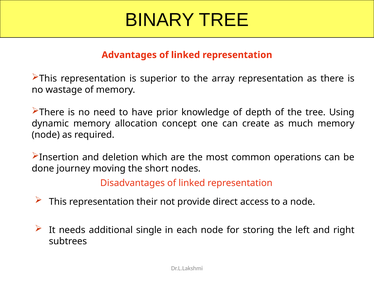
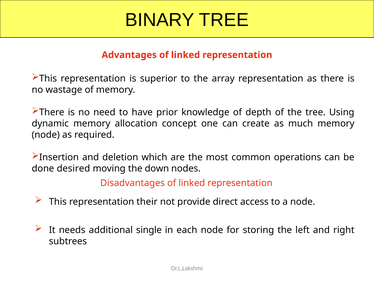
journey: journey -> desired (73, 168)
short: short -> down (157, 168)
